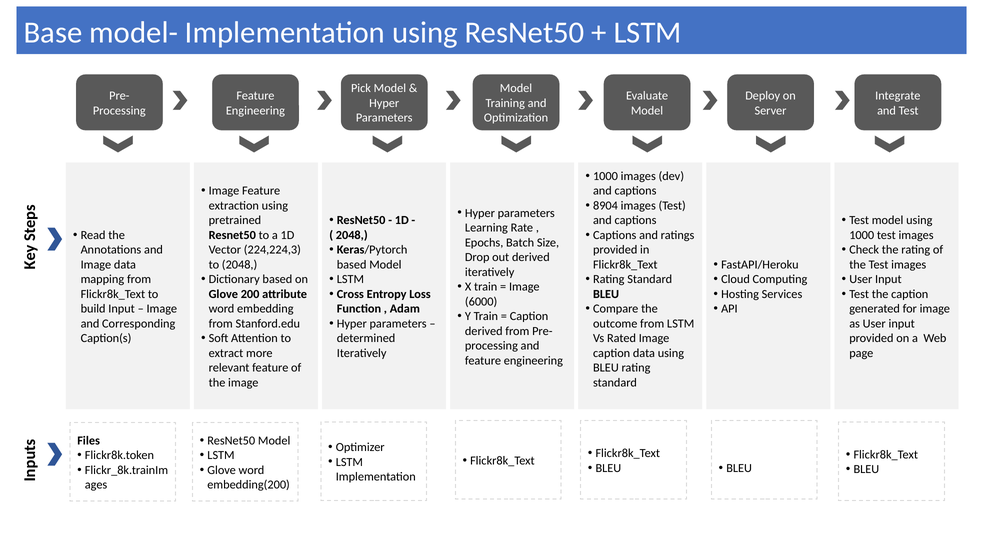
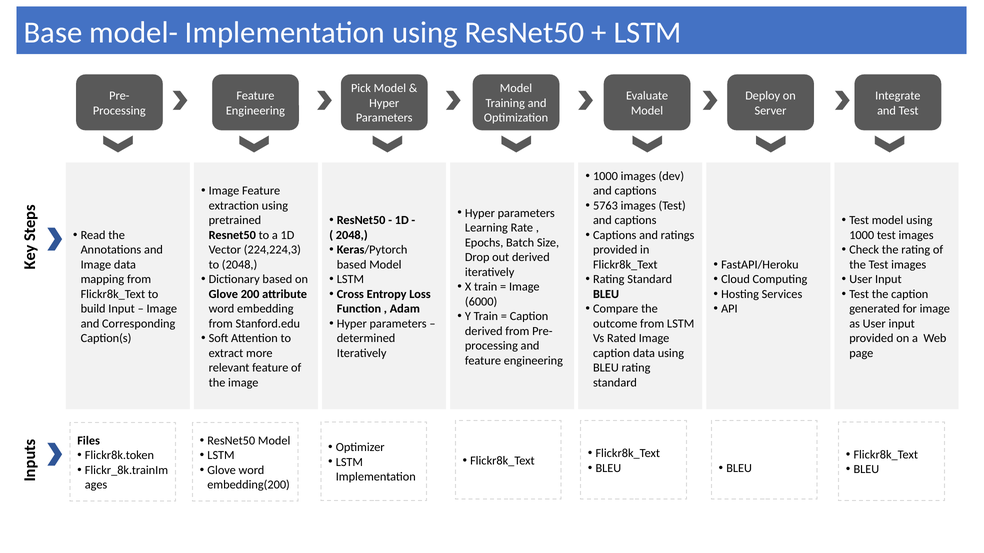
8904: 8904 -> 5763 (606, 206)
